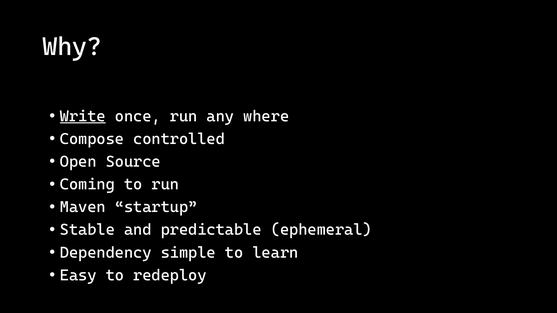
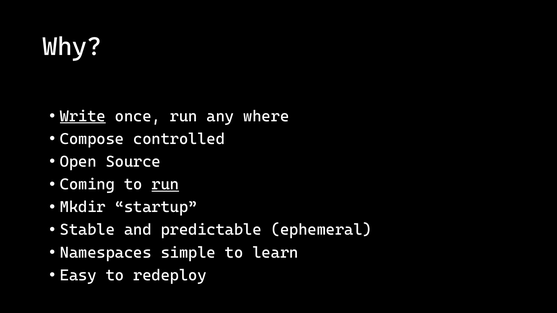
run underline: none -> present (165, 185)
Maven: Maven -> Mkdir (83, 207)
Dependency: Dependency -> Namespaces (106, 253)
